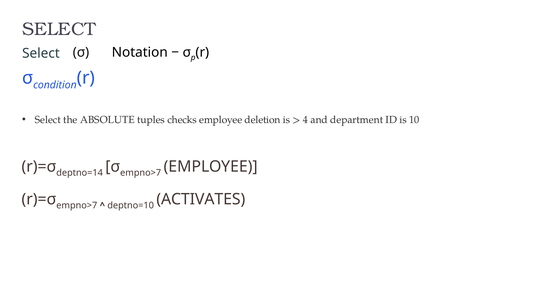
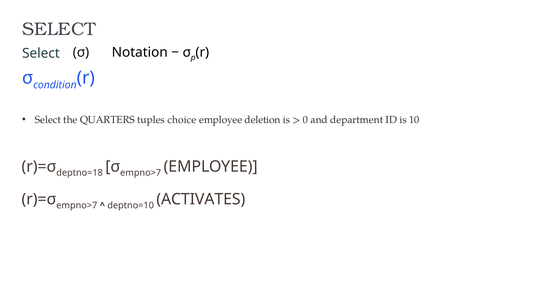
ABSOLUTE: ABSOLUTE -> QUARTERS (107, 119)
checks: checks -> choice (182, 119)
4: 4 -> 0 (305, 119)
deptno=14: deptno=14 -> deptno=18 (80, 173)
